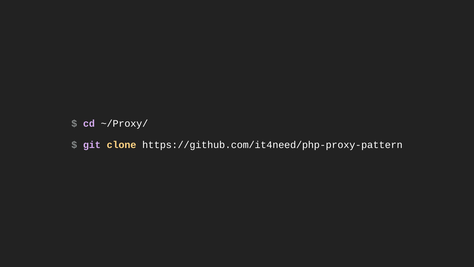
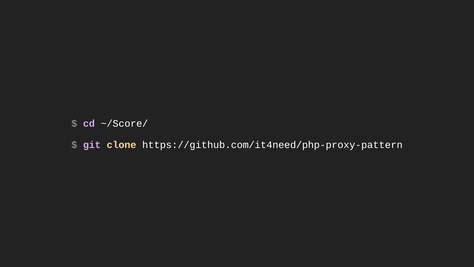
~/Proxy/: ~/Proxy/ -> ~/Score/ (124, 123)
